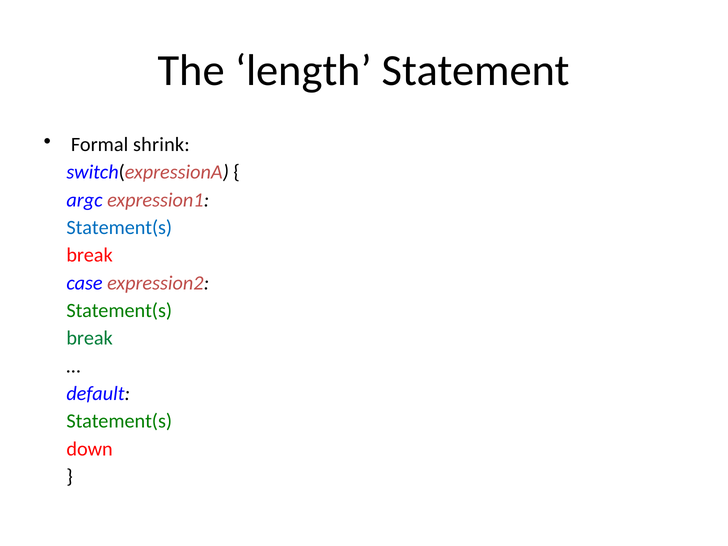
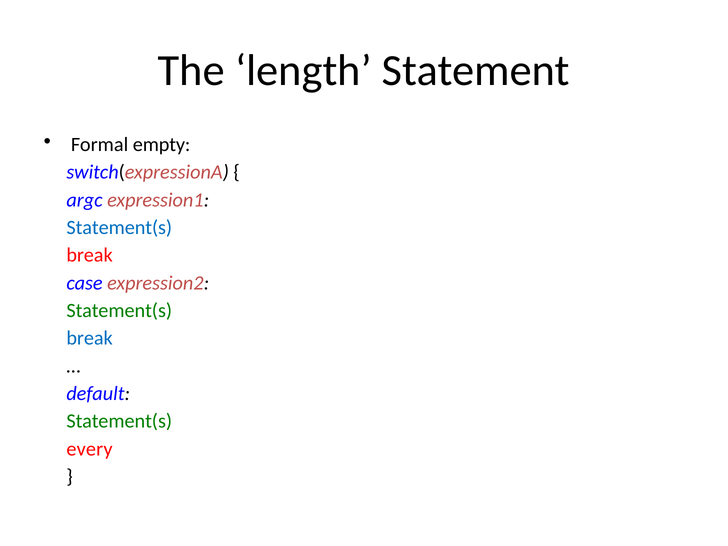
shrink: shrink -> empty (162, 145)
break colour: green -> blue (90, 338)
down: down -> every (89, 449)
